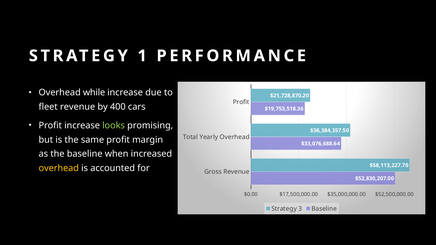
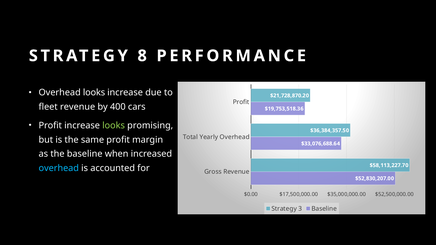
1: 1 -> 8 (142, 56)
Overhead while: while -> looks (94, 93)
overhead colour: yellow -> light blue (59, 168)
